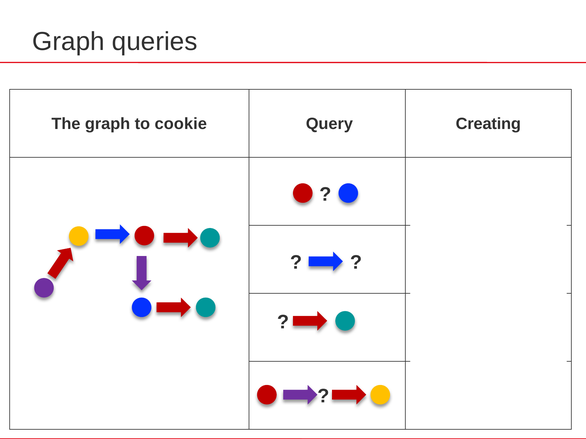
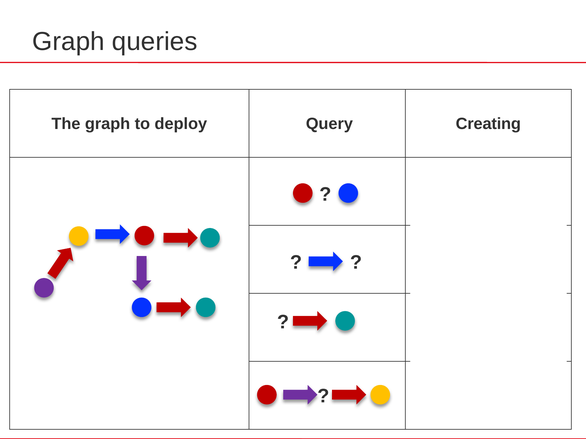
cookie: cookie -> deploy (181, 124)
